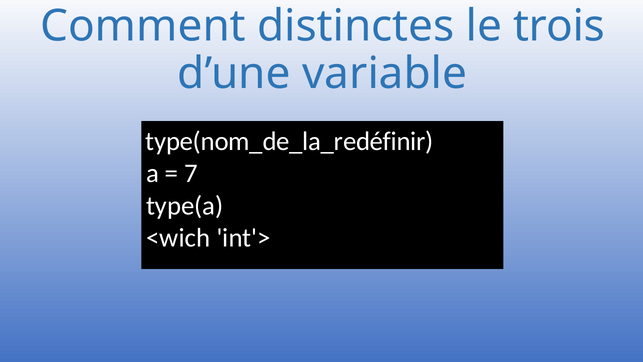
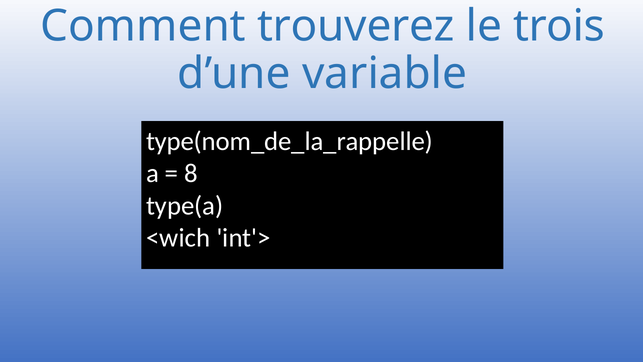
distinctes: distinctes -> trouverez (356, 26)
type(nom_de_la_redéfinir: type(nom_de_la_redéfinir -> type(nom_de_la_rappelle (289, 141)
7: 7 -> 8 (191, 173)
